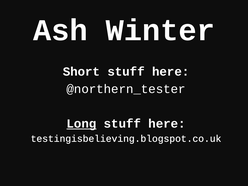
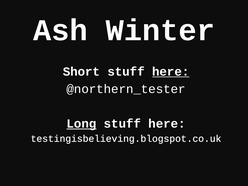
here underline: none -> present (171, 72)
